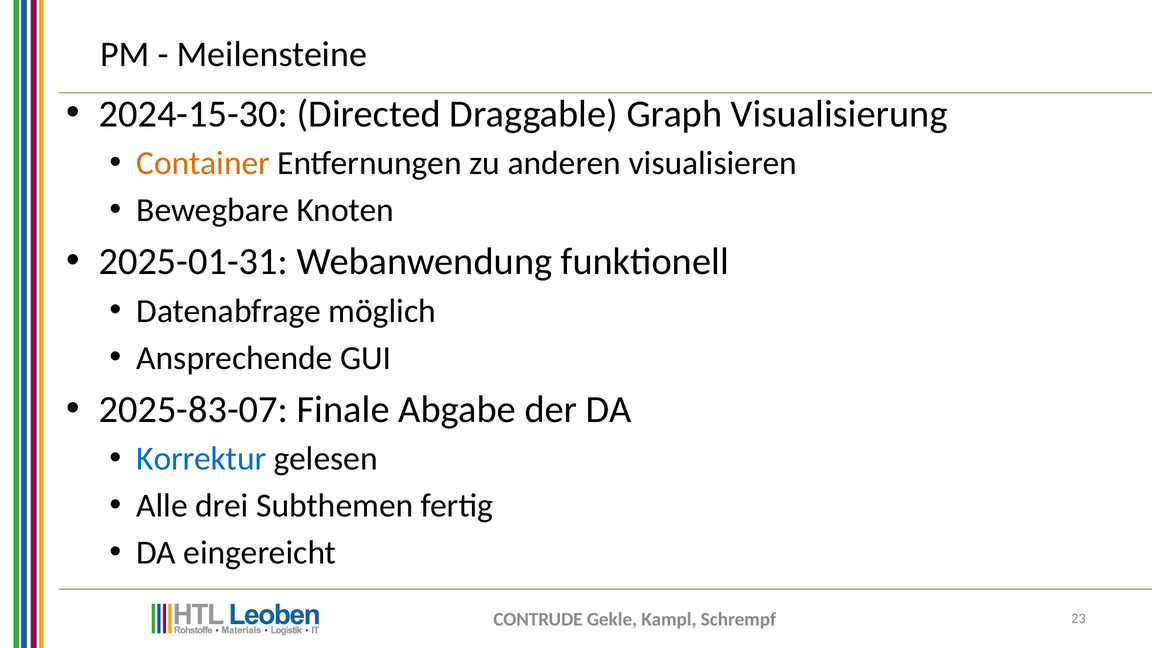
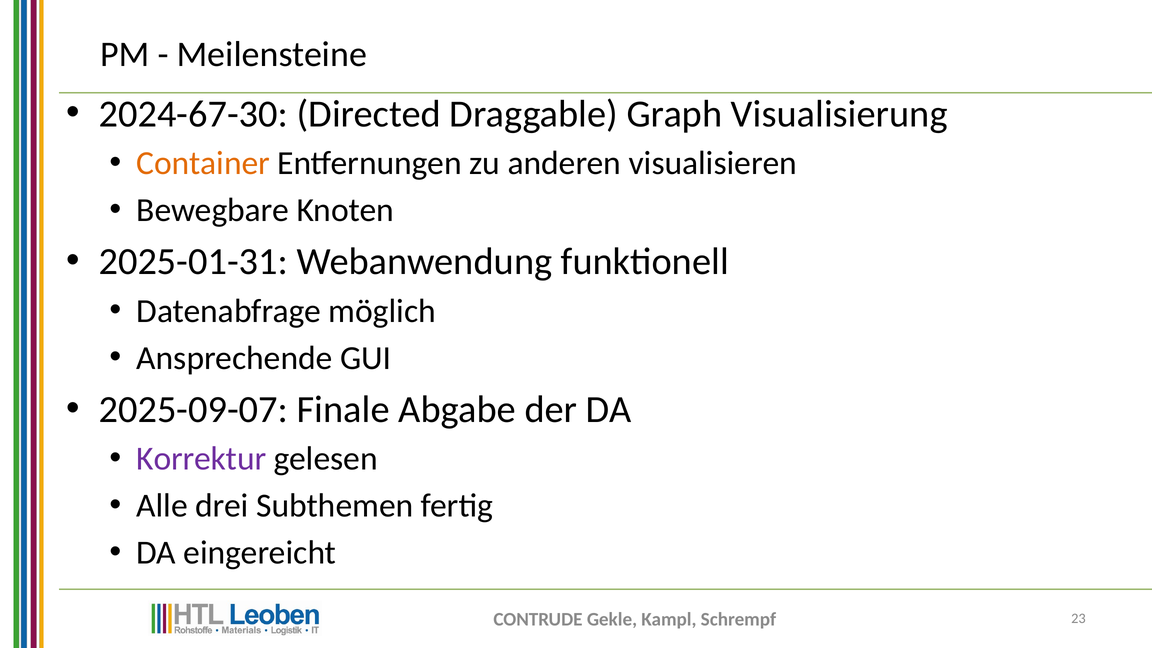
2024-15-30: 2024-15-30 -> 2024-67-30 (193, 114)
2025-83-07: 2025-83-07 -> 2025-09-07 (193, 409)
Korrektur colour: blue -> purple (201, 459)
